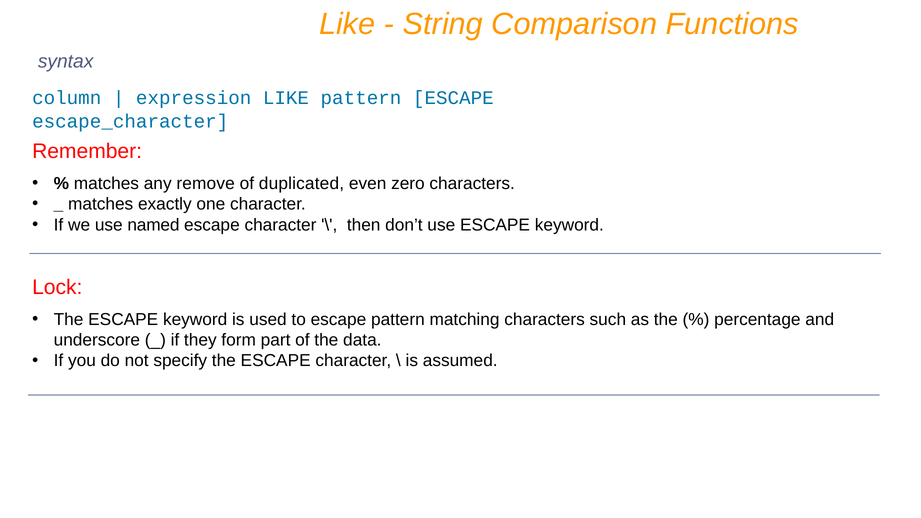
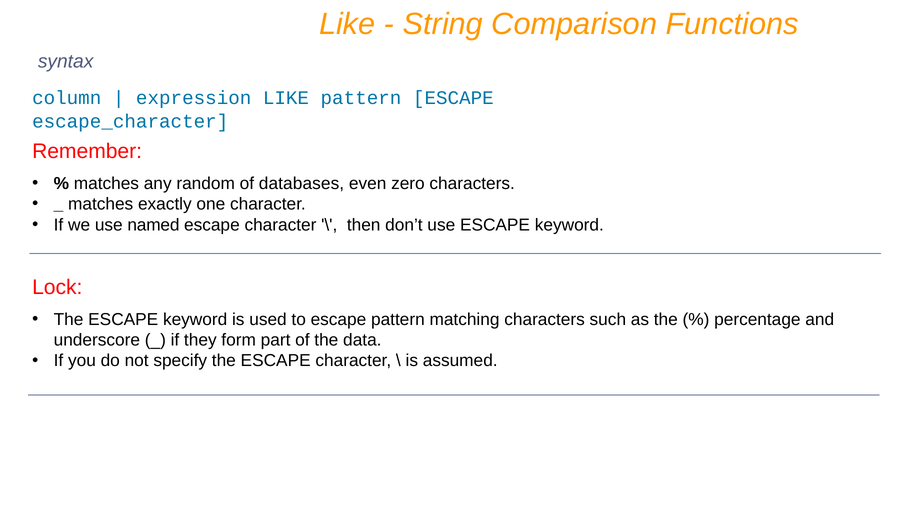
remove: remove -> random (206, 183)
duplicated: duplicated -> databases (301, 183)
